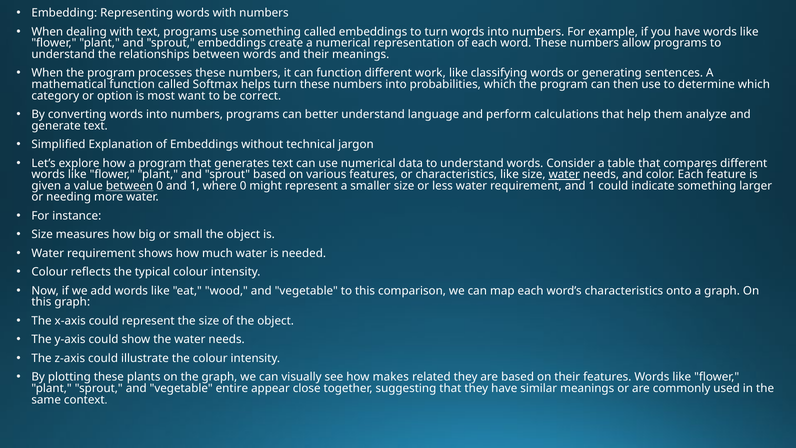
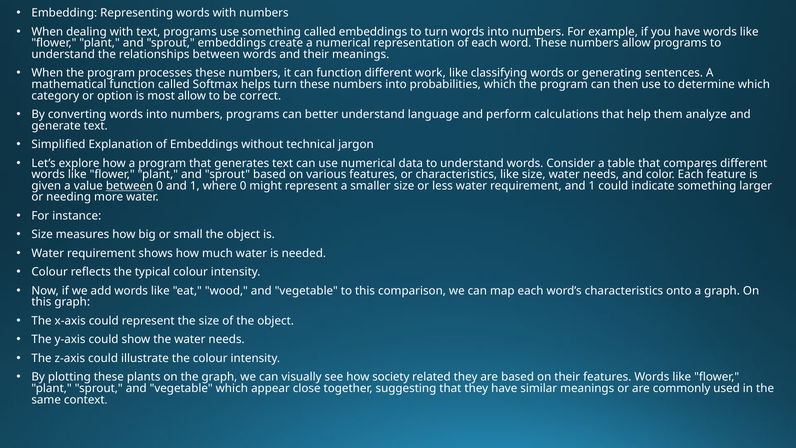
most want: want -> allow (192, 96)
water underline: present -> none (564, 174)
makes: makes -> society (391, 377)
vegetable entire: entire -> which (232, 388)
